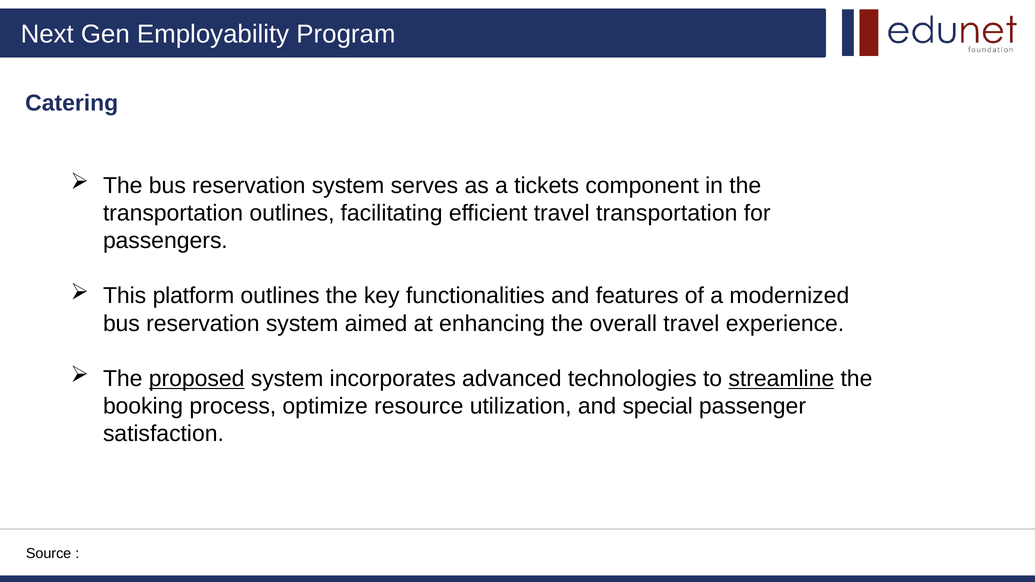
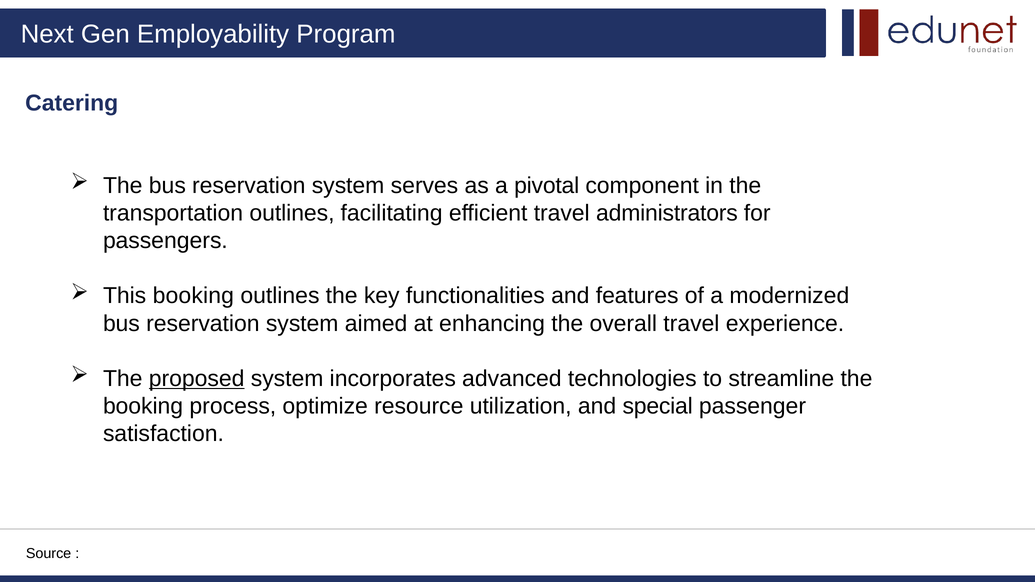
tickets: tickets -> pivotal (547, 186)
travel transportation: transportation -> administrators (667, 213)
This platform: platform -> booking (193, 296)
streamline underline: present -> none (781, 379)
